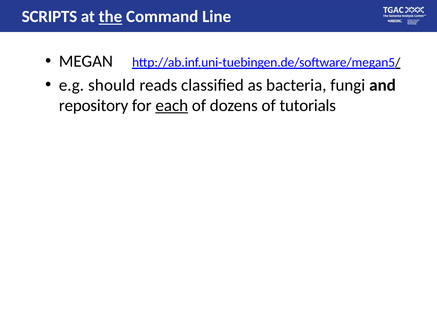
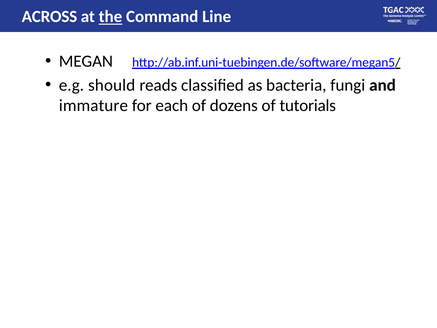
SCRIPTS: SCRIPTS -> ACROSS (49, 17)
repository: repository -> immature (93, 105)
each underline: present -> none (172, 105)
